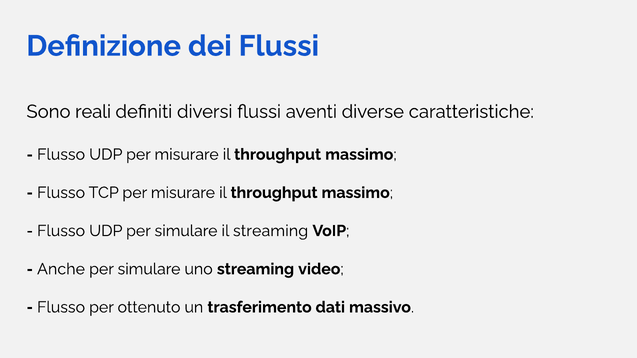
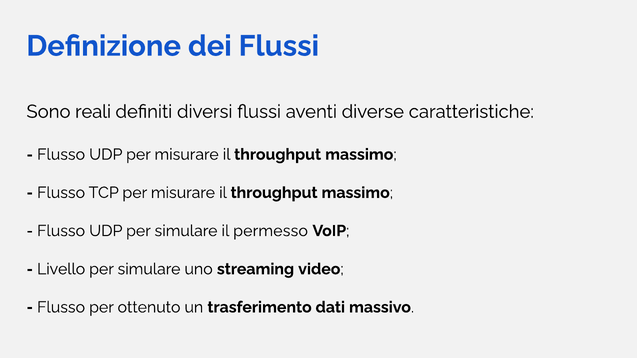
il streaming: streaming -> permesso (271, 231)
Anche: Anche -> Livello (61, 269)
